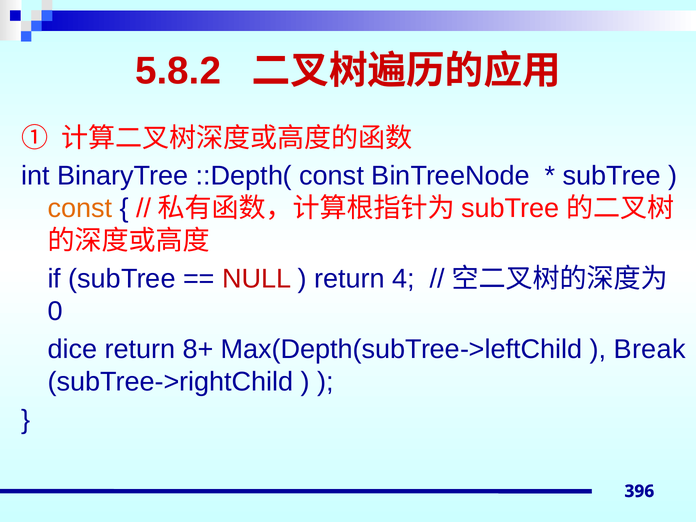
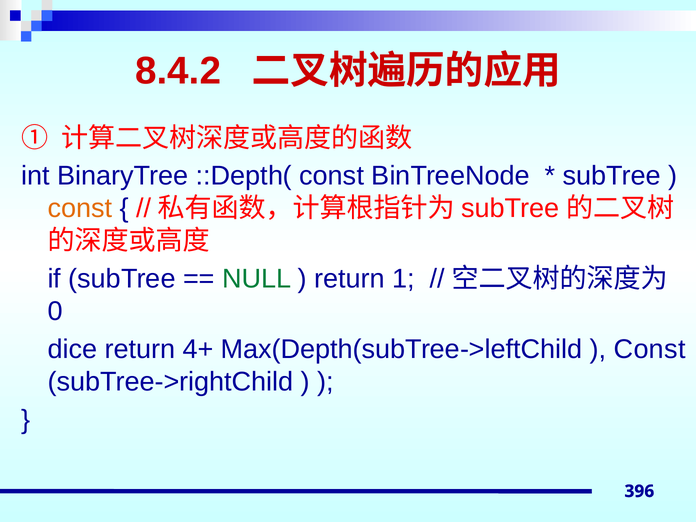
5.8.2: 5.8.2 -> 8.4.2 (178, 71)
NULL colour: red -> green (257, 279)
4: 4 -> 1 (403, 279)
8+: 8+ -> 4+ (198, 349)
Break: Break -> Const (650, 349)
